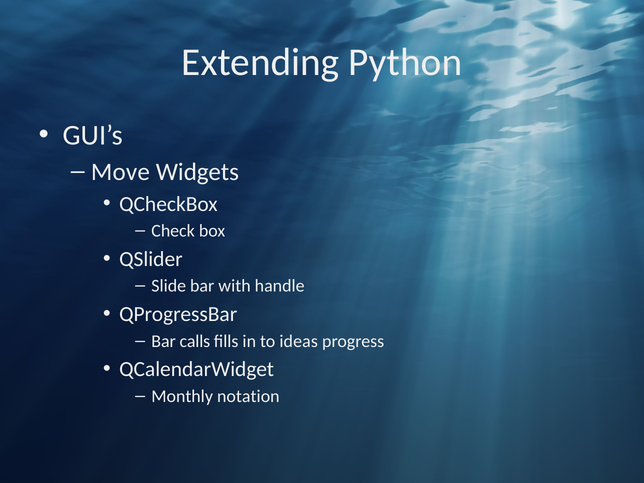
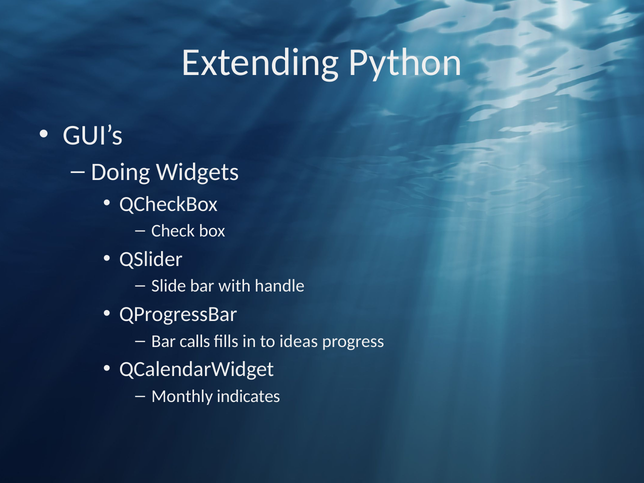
Move: Move -> Doing (121, 172)
notation: notation -> indicates (248, 396)
